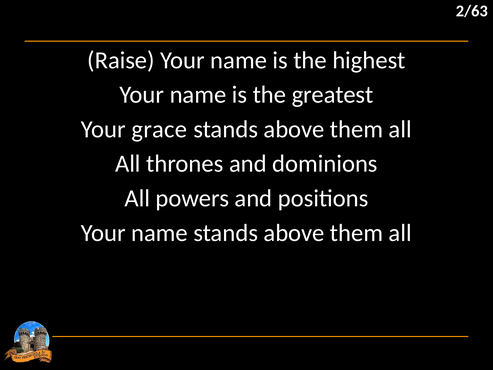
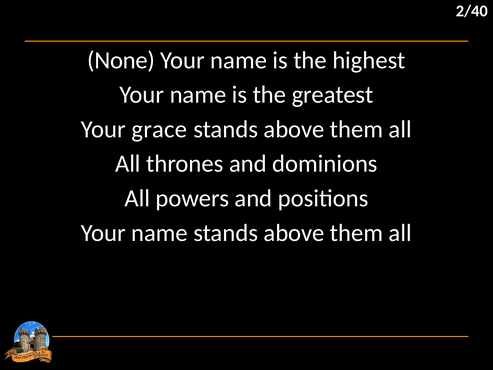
2/63: 2/63 -> 2/40 (472, 11)
Raise: Raise -> None (121, 60)
